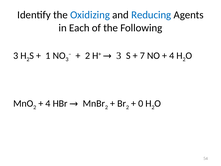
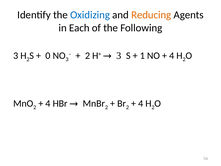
Reducing colour: blue -> orange (151, 15)
1: 1 -> 0 (48, 56)
7: 7 -> 1 (142, 56)
0: 0 -> 4 (141, 103)
